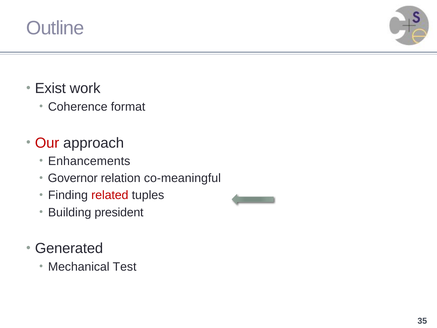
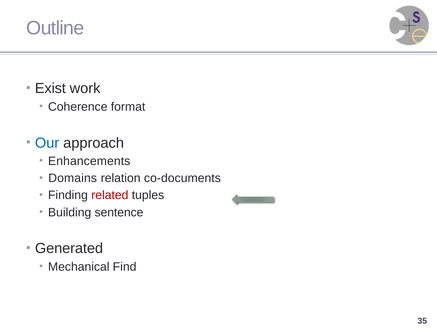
Our colour: red -> blue (47, 143)
Governor: Governor -> Domains (73, 178)
co-meaningful: co-meaningful -> co-documents (182, 178)
president: president -> sentence (119, 212)
Test: Test -> Find (125, 267)
